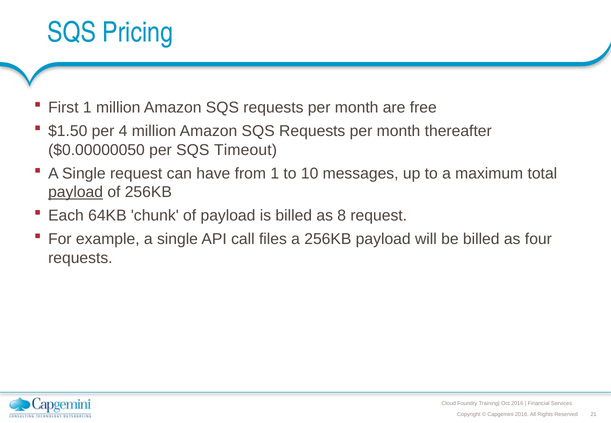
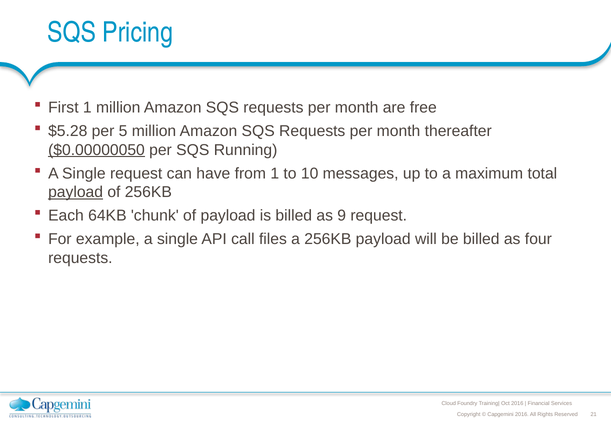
$1.50: $1.50 -> $5.28 (68, 131)
4: 4 -> 5 (123, 131)
$0.00000050 underline: none -> present (96, 150)
Timeout: Timeout -> Running (246, 150)
8: 8 -> 9 (342, 216)
